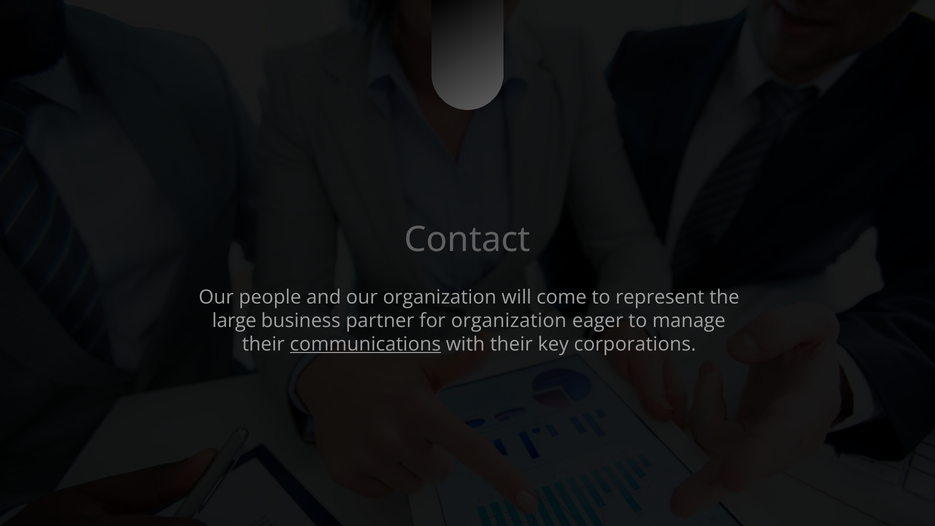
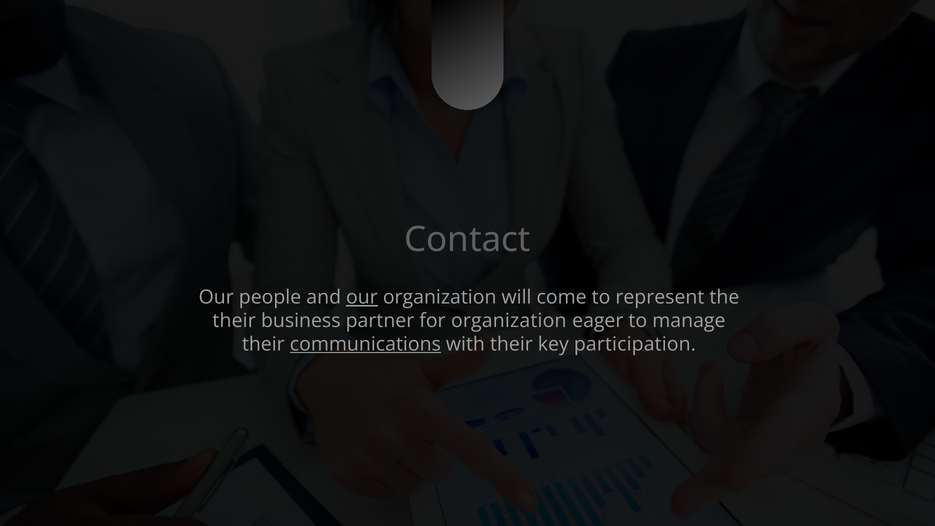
our underline: none -> present (362, 297)
large: large -> their (234, 321)
corporations: corporations -> participation (635, 344)
